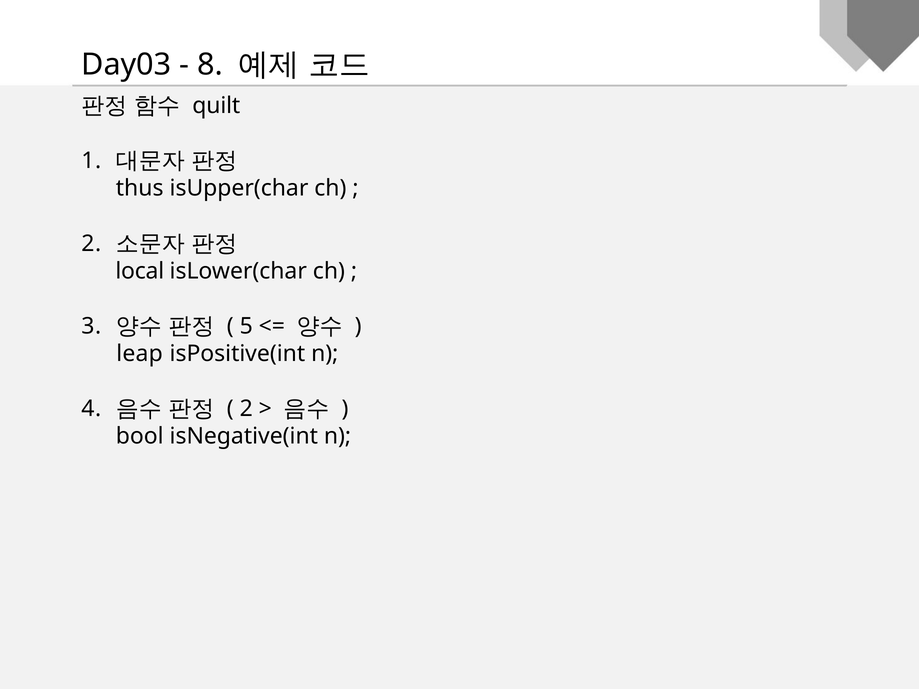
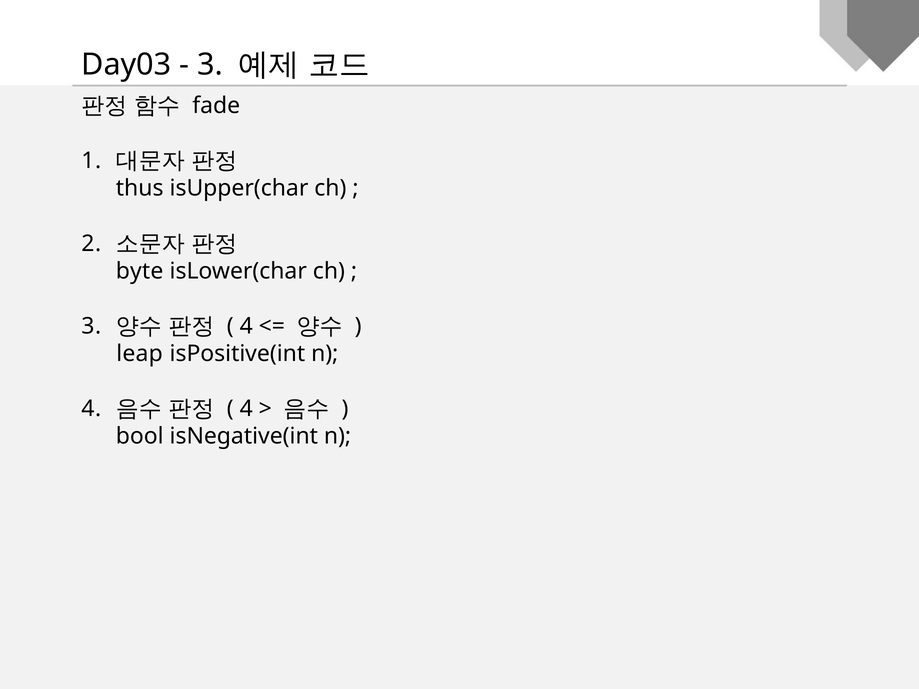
8: 8 -> 3 (210, 64)
quilt: quilt -> fade (216, 106)
local: local -> byte (140, 271)
5: 5 -> 4 (246, 326)
2: 2 -> 4 (246, 409)
